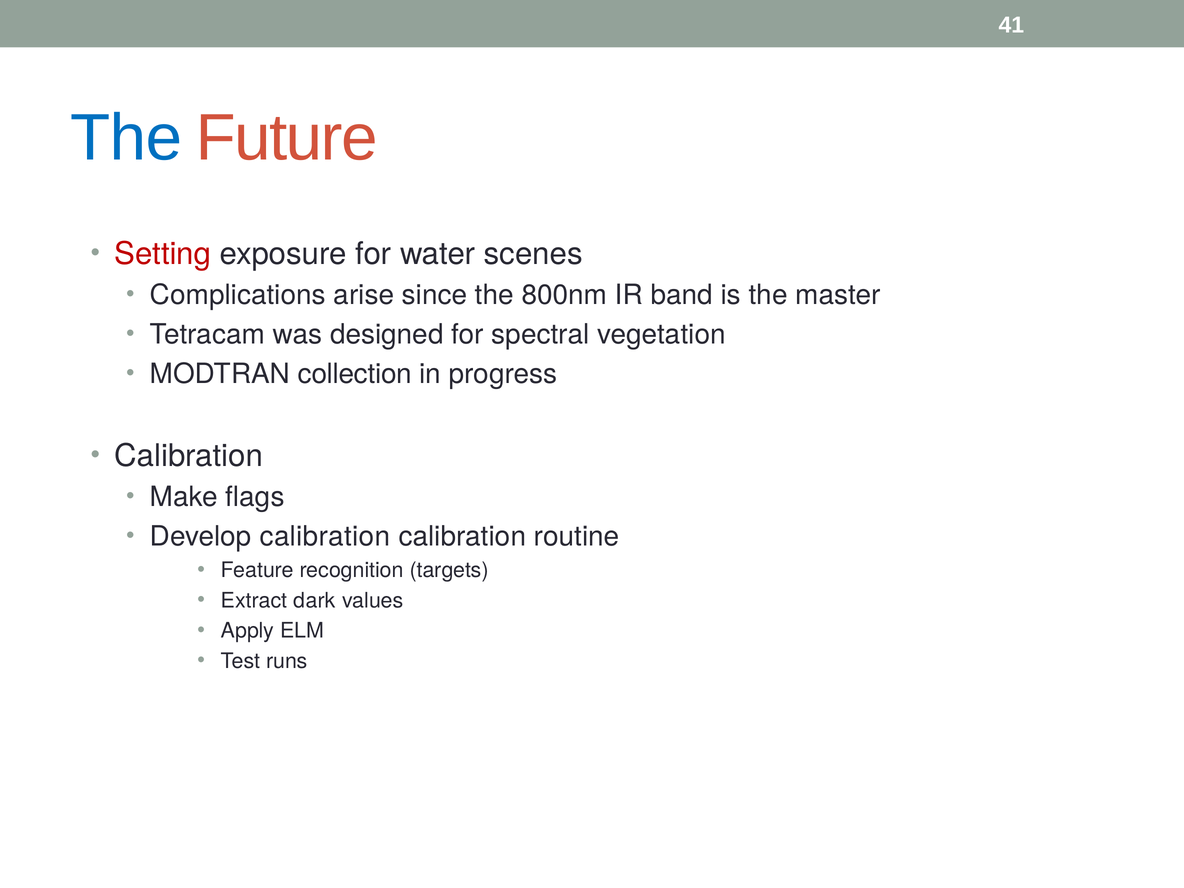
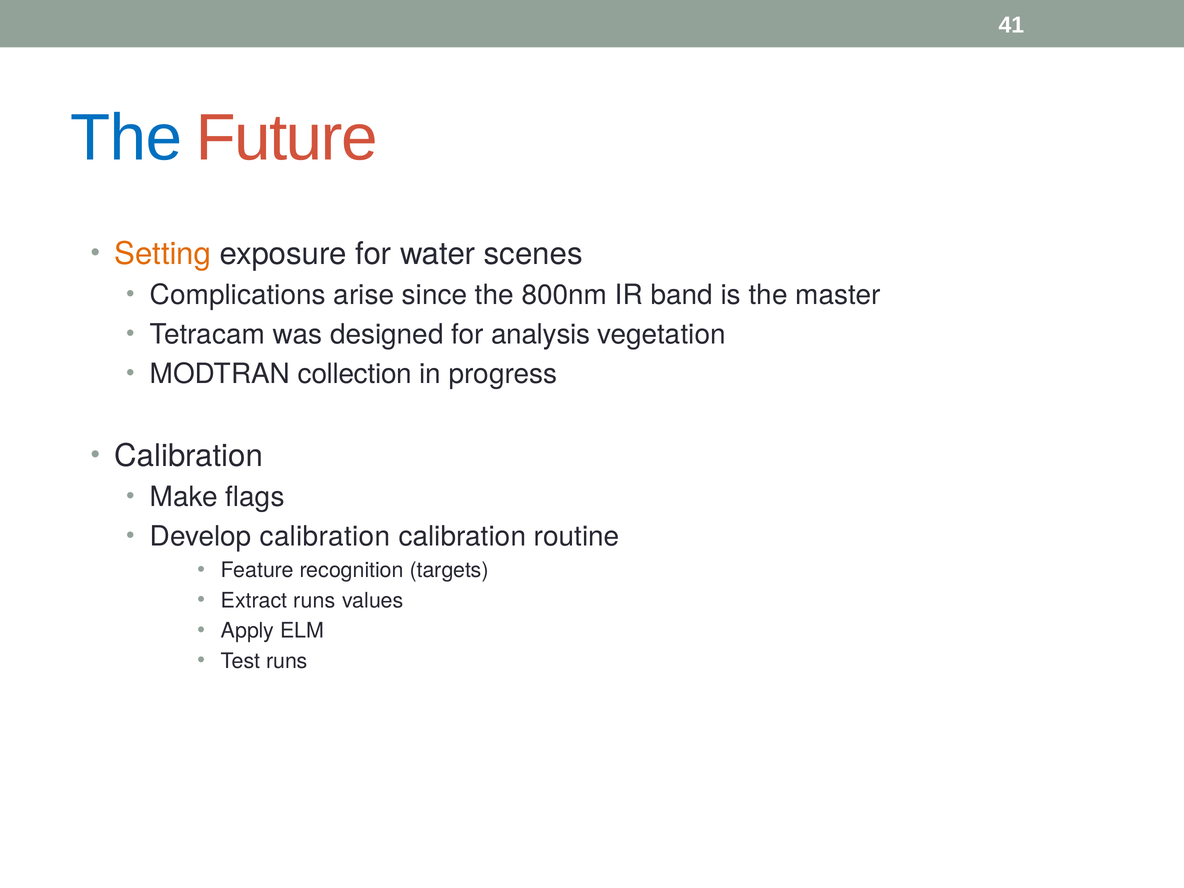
Setting colour: red -> orange (163, 254)
spectral: spectral -> analysis (541, 334)
Extract dark: dark -> runs (315, 600)
